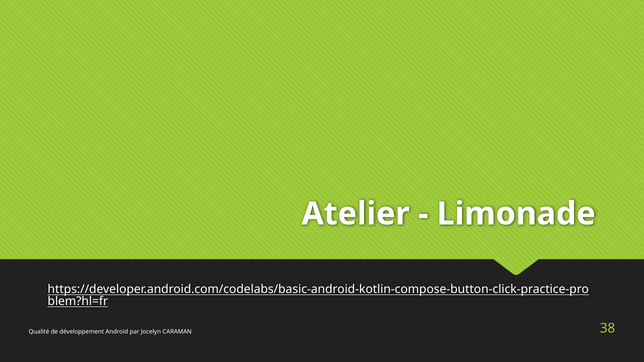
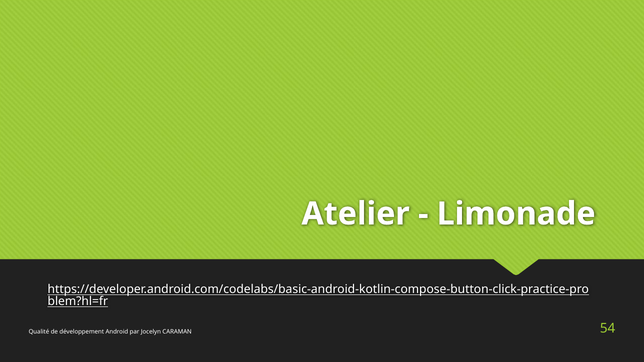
38: 38 -> 54 (608, 328)
